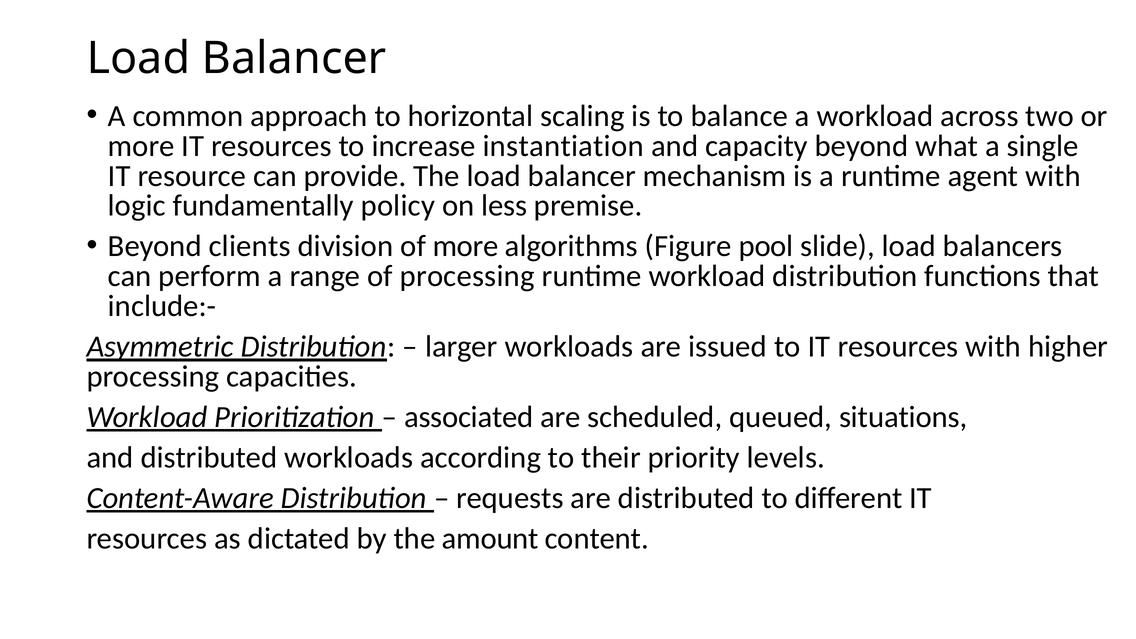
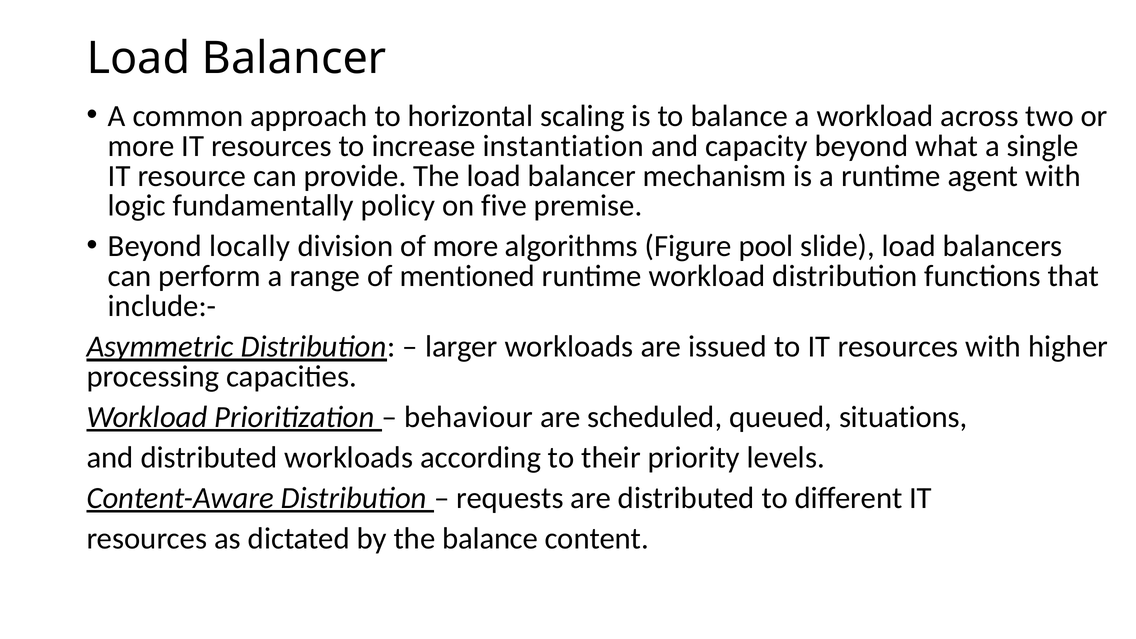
less: less -> five (504, 206)
clients: clients -> locally (250, 246)
of processing: processing -> mentioned (467, 276)
associated: associated -> behaviour (469, 417)
the amount: amount -> balance (490, 539)
